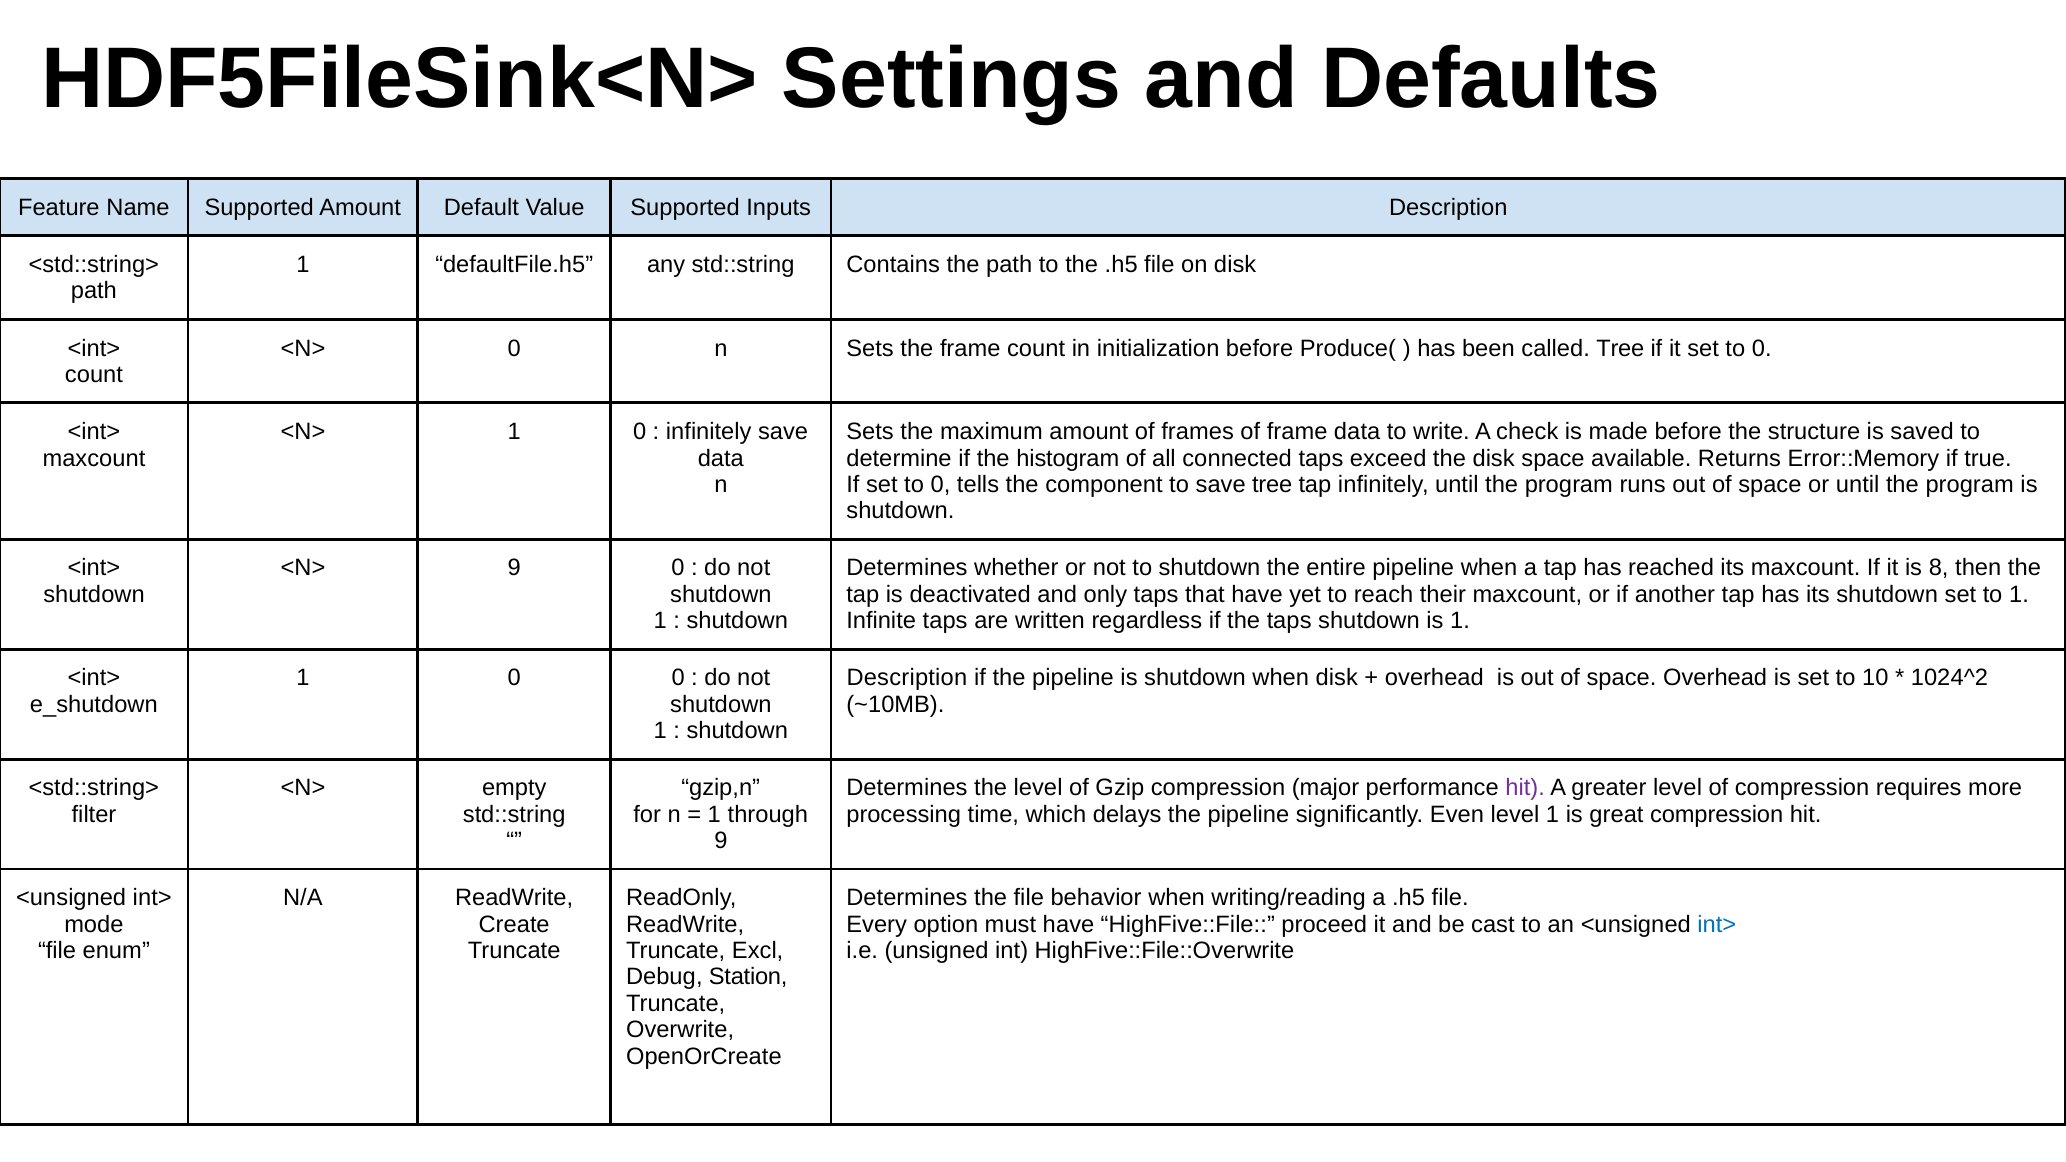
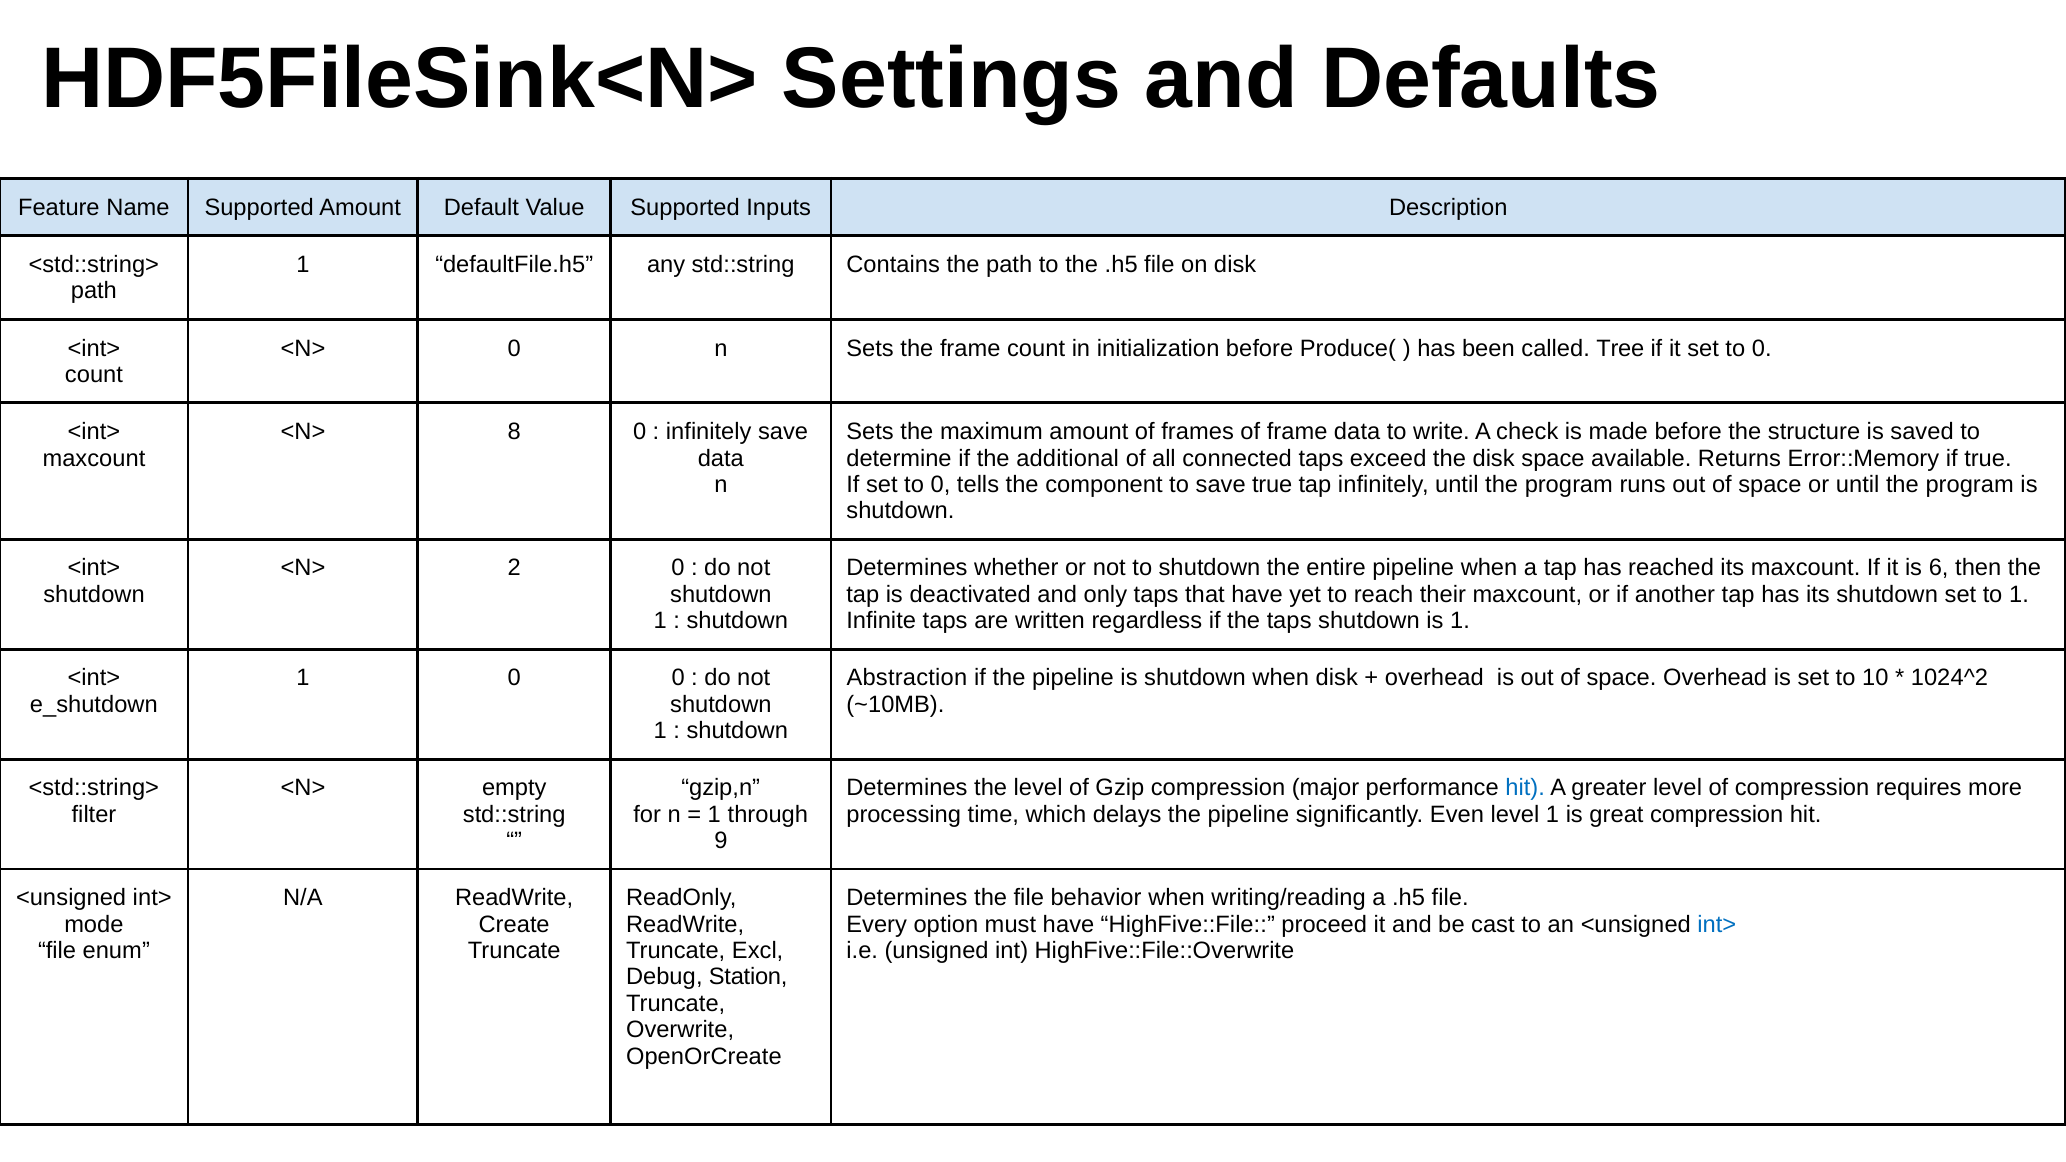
<N> 1: 1 -> 8 (514, 432)
histogram: histogram -> additional (1068, 458)
save tree: tree -> true (1272, 485)
<N> 9: 9 -> 2 (514, 568)
8: 8 -> 6 (1939, 568)
Description: Description -> Abstraction (907, 678)
hit colour: purple -> blue (1525, 788)
